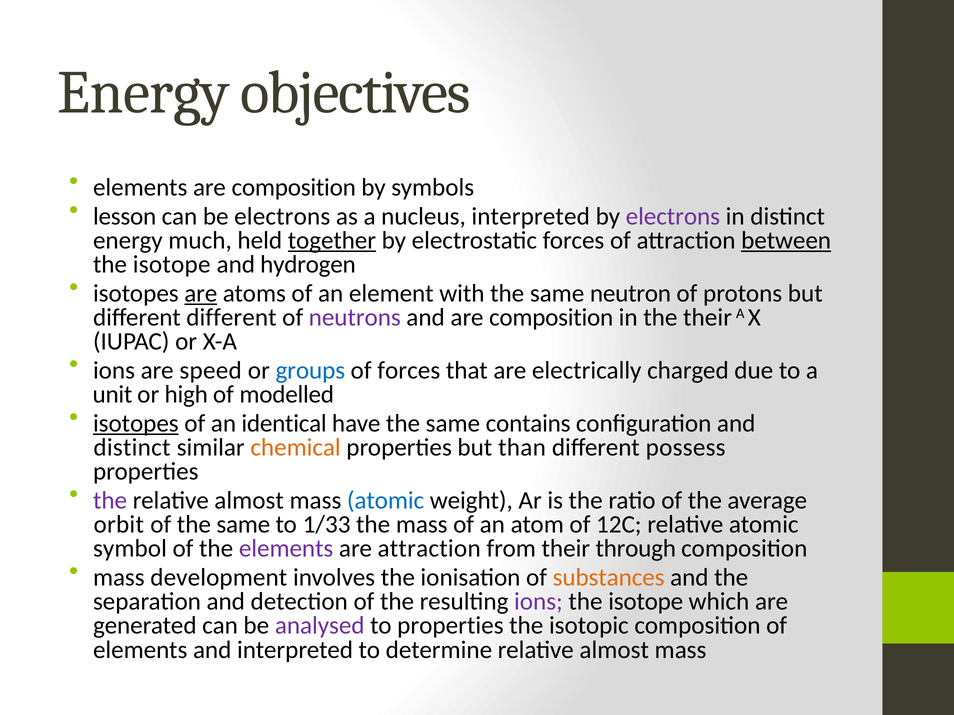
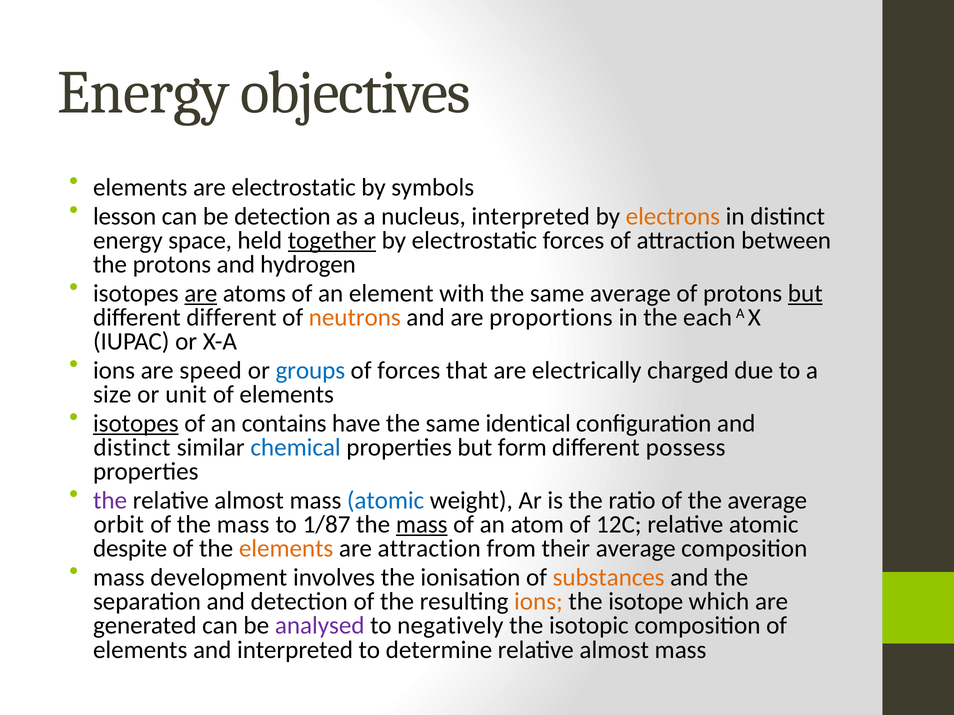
elements are composition: composition -> electrostatic (294, 188)
be electrons: electrons -> detection (282, 216)
electrons colour: purple -> orange (673, 216)
much: much -> space (200, 241)
between underline: present -> none (786, 241)
isotope: isotope -> protons (172, 265)
same neutron: neutron -> average (630, 293)
but underline: none -> present (805, 293)
neutrons colour: purple -> orange (355, 318)
and are composition: composition -> proportions (551, 318)
the their: their -> each (708, 318)
unit: unit -> size (112, 395)
high: high -> unit (186, 395)
modelled: modelled -> elements (287, 395)
identical: identical -> contains (284, 424)
contains: contains -> identical (528, 424)
chemical colour: orange -> blue (296, 448)
than: than -> form (522, 448)
of the same: same -> mass (243, 525)
1/33: 1/33 -> 1/87 (327, 525)
mass underline: none -> present (422, 525)
symbol: symbol -> despite (130, 549)
elements colour: purple -> orange (286, 549)
their through: through -> average (636, 549)
ions colour: purple -> orange (538, 602)
to properties: properties -> negatively (450, 626)
